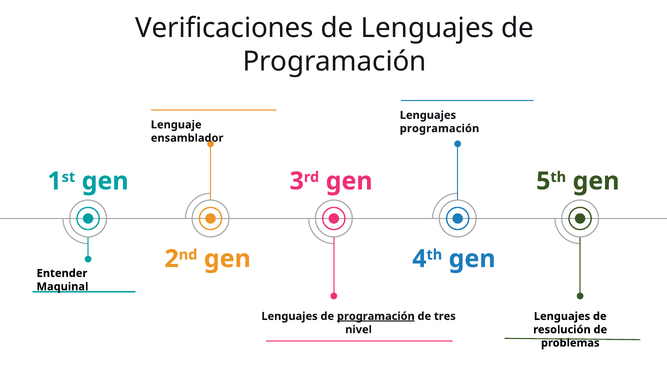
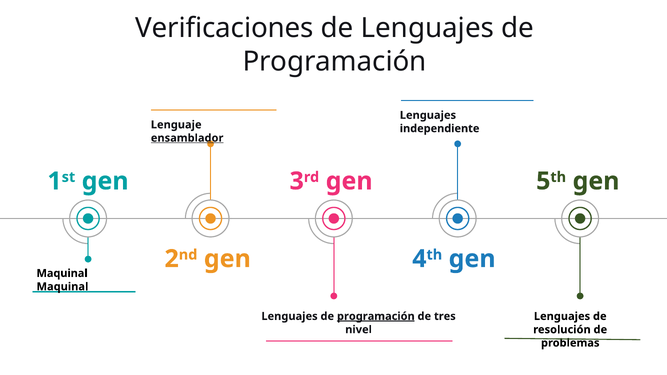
programación: programación -> independiente (440, 129)
ensamblador underline: none -> present (187, 138)
Entender: Entender -> Maquinal (62, 273)
